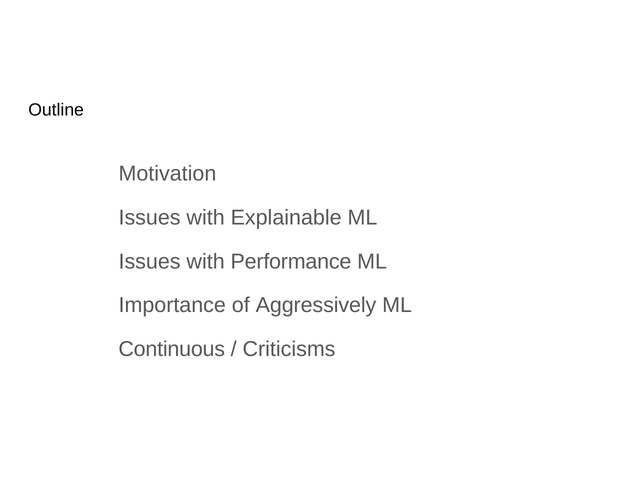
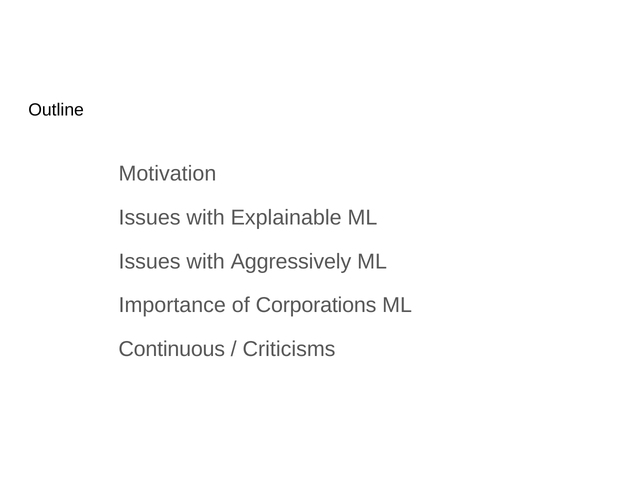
Performance: Performance -> Aggressively (291, 262)
Aggressively: Aggressively -> Corporations (316, 305)
